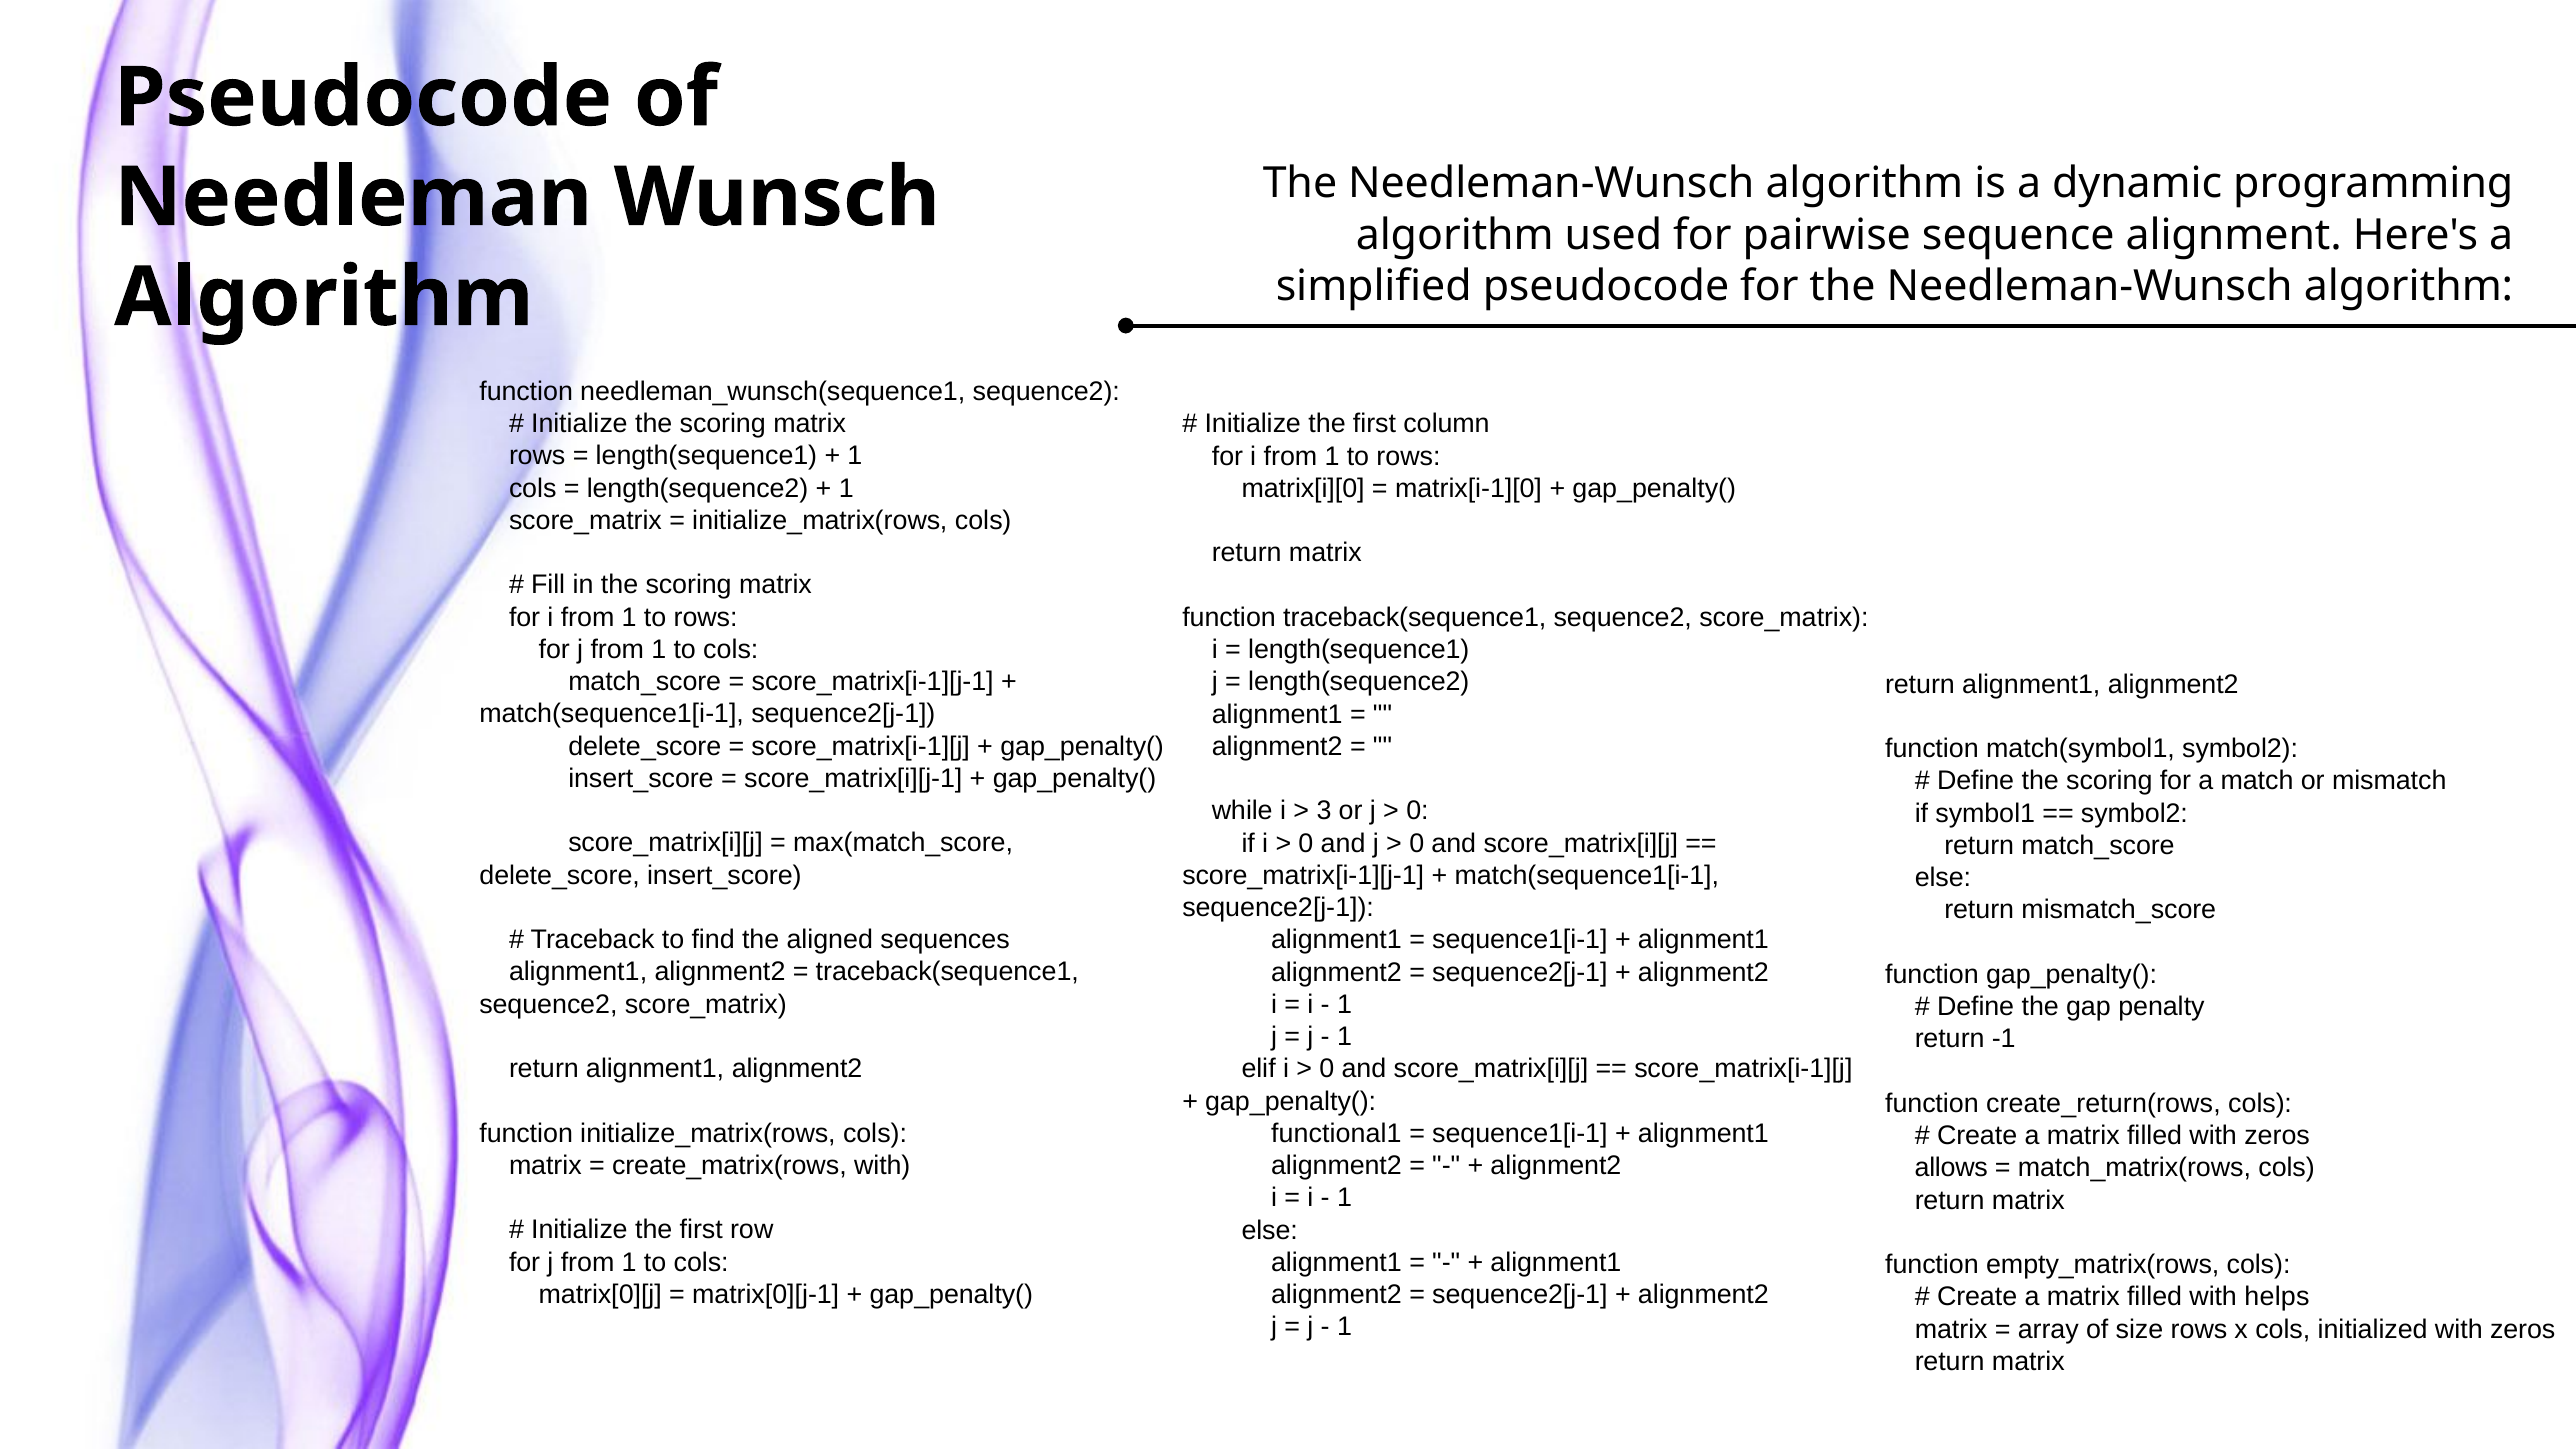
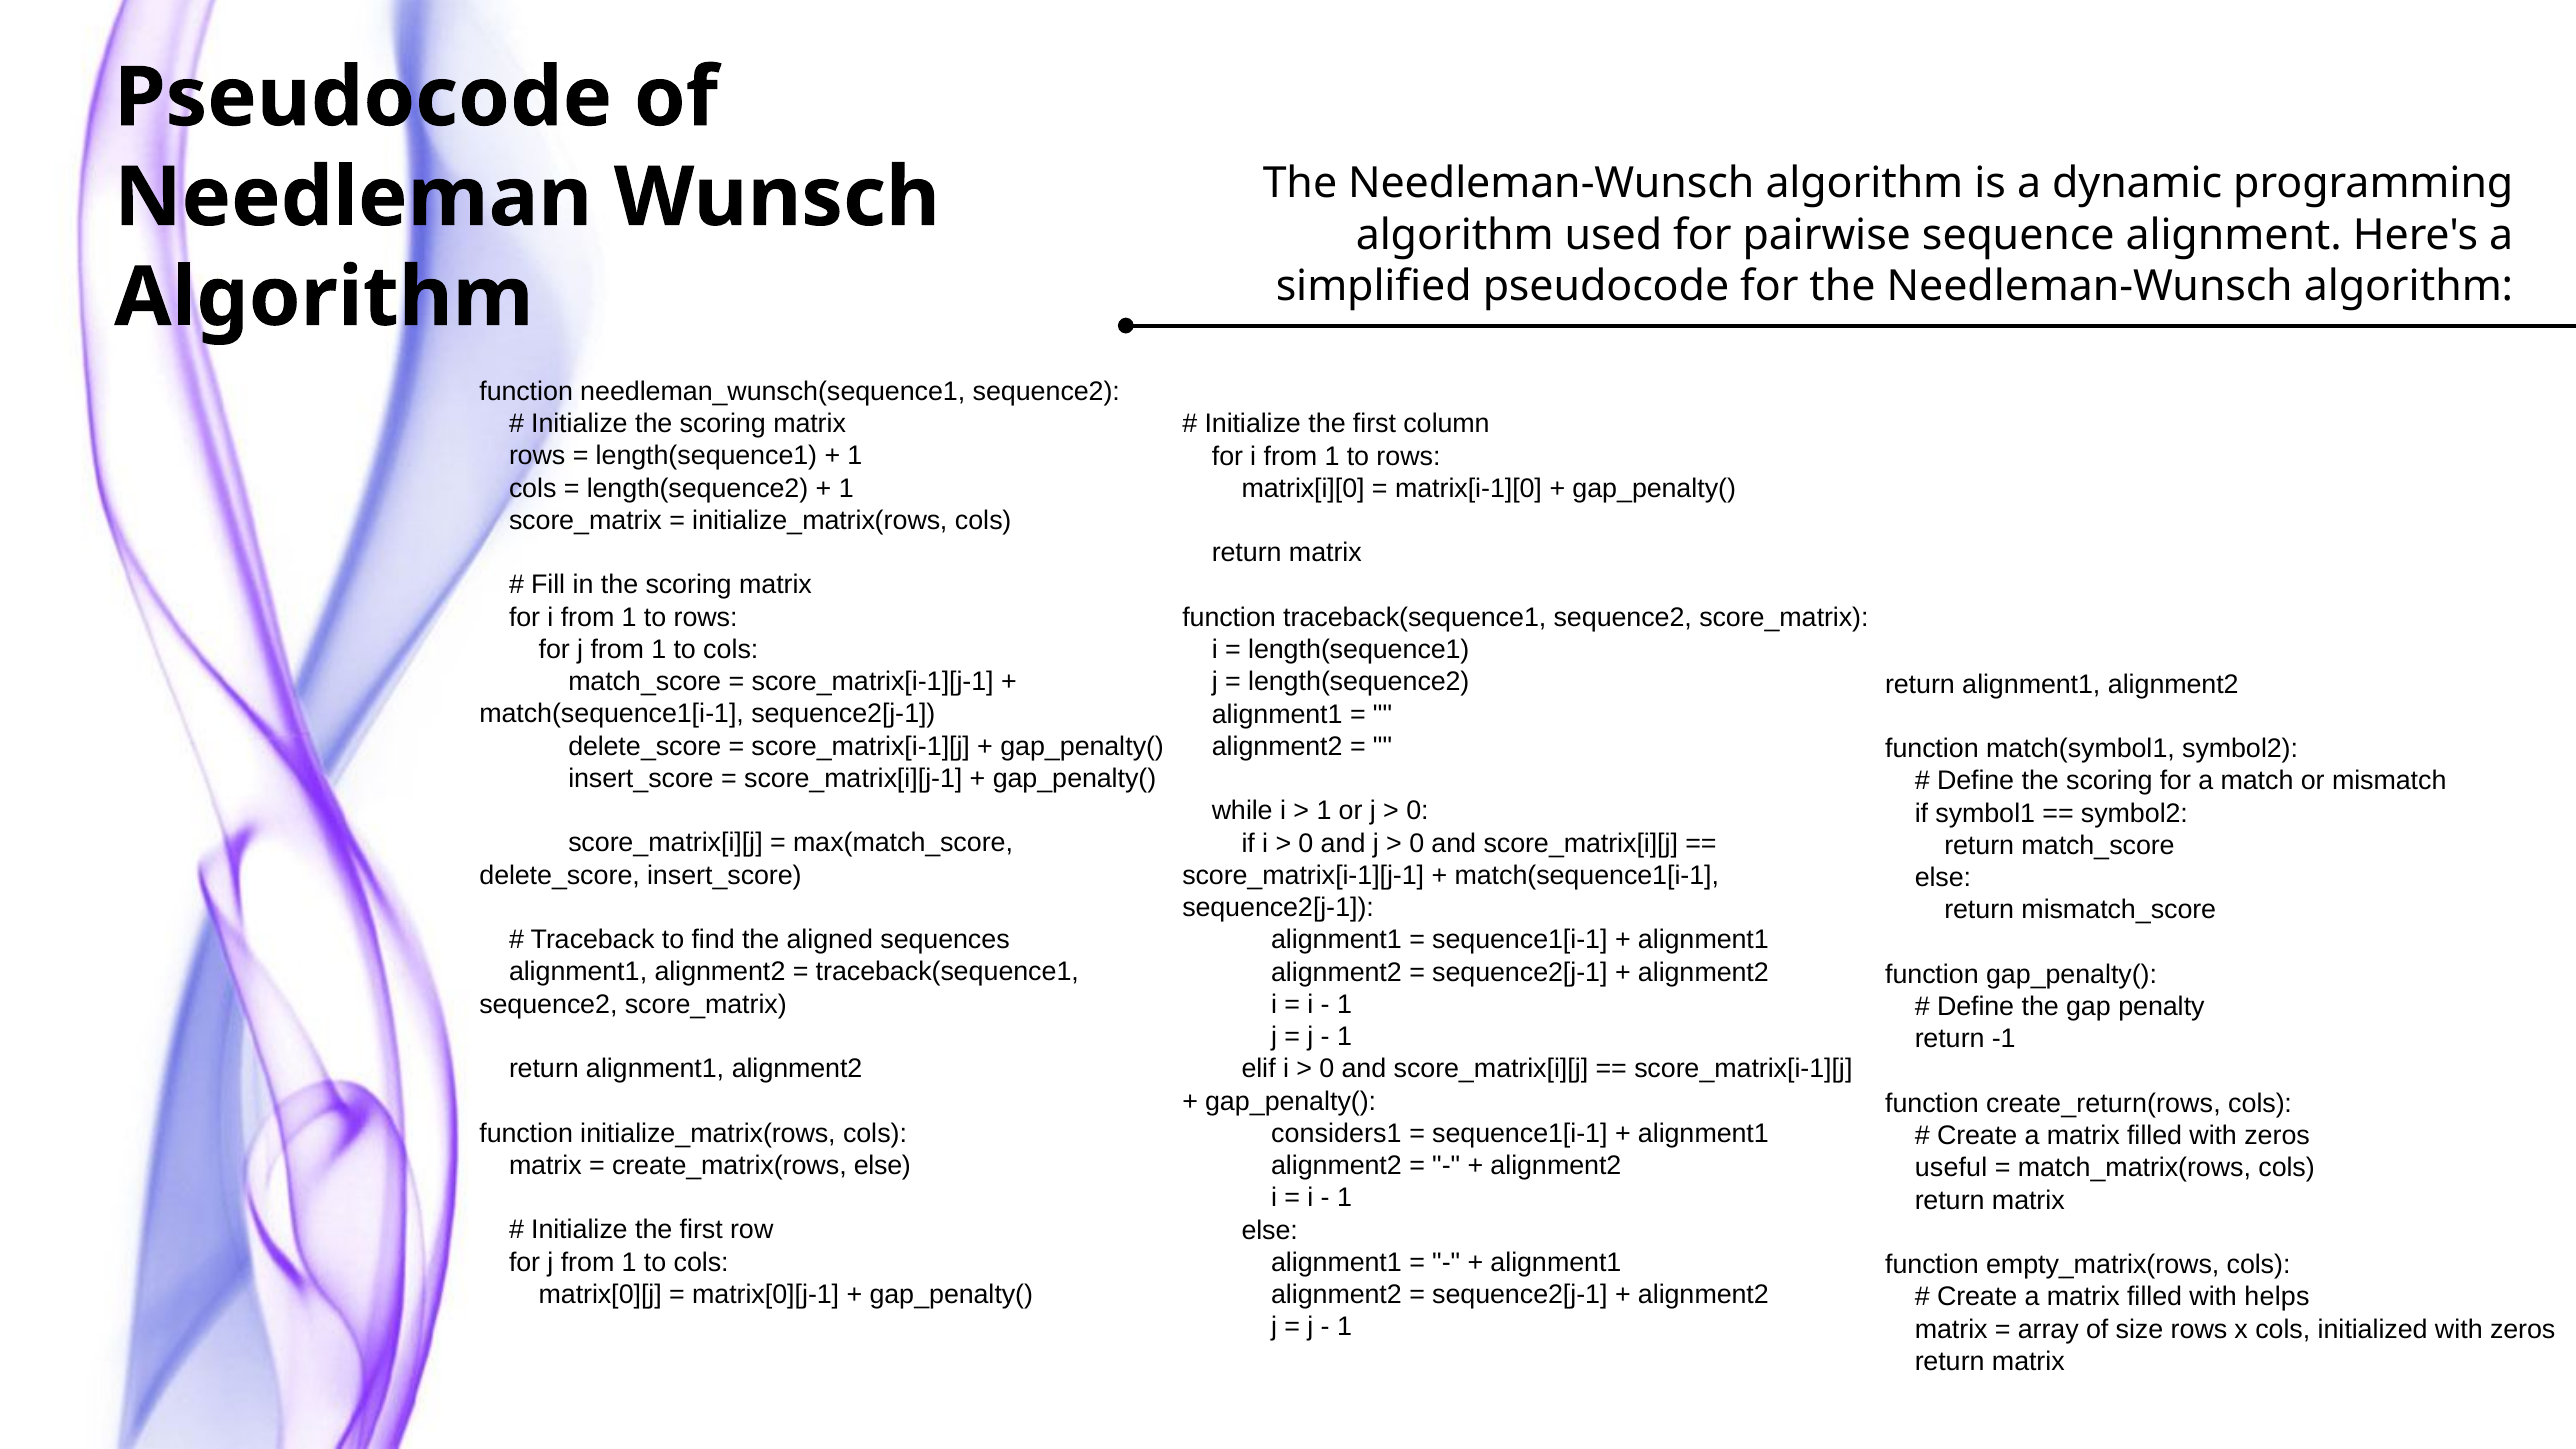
3: 3 -> 1 (1324, 811)
functional1: functional1 -> considers1 (1336, 1134)
create_matrix(rows with: with -> else (882, 1166)
allows: allows -> useful (1951, 1168)
